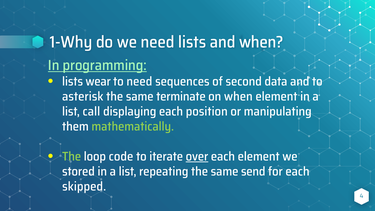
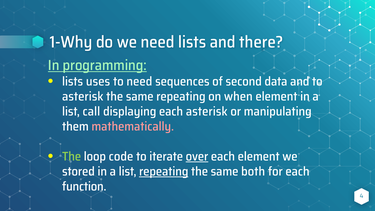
and when: when -> there (261, 42)
wear: wear -> uses (98, 81)
same terminate: terminate -> repeating (181, 96)
each position: position -> asterisk (207, 111)
mathematically colour: light green -> pink (133, 126)
repeating underline: none -> present (164, 171)
send: send -> both (253, 171)
skipped: skipped -> function (84, 186)
